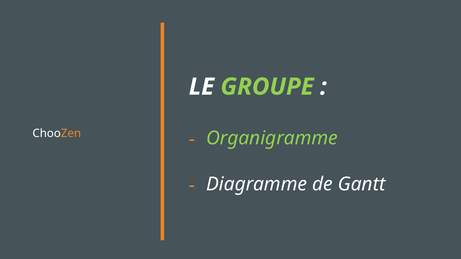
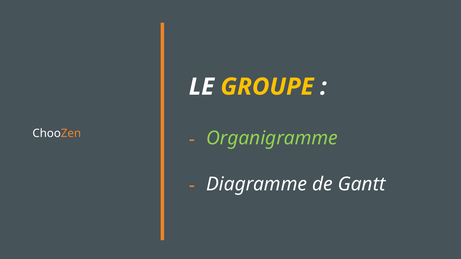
GROUPE colour: light green -> yellow (267, 87)
